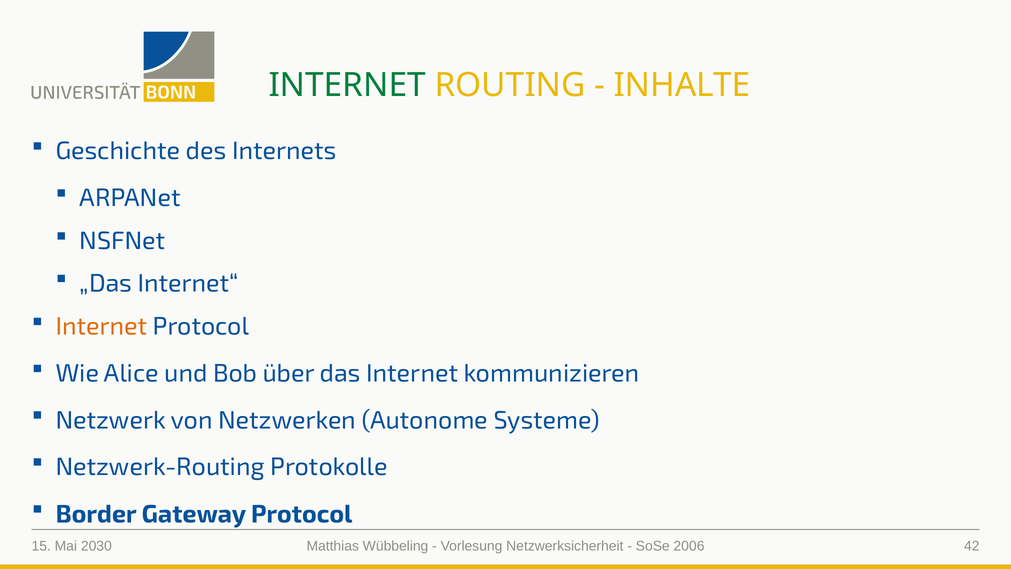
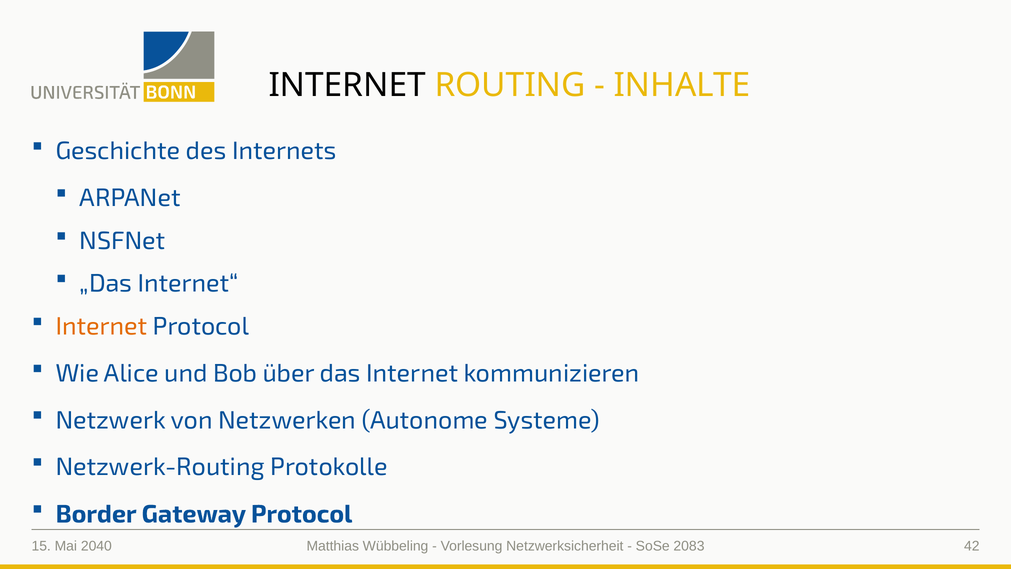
INTERNET colour: green -> black (347, 85)
2030: 2030 -> 2040 (96, 546)
2006: 2006 -> 2083 (689, 546)
